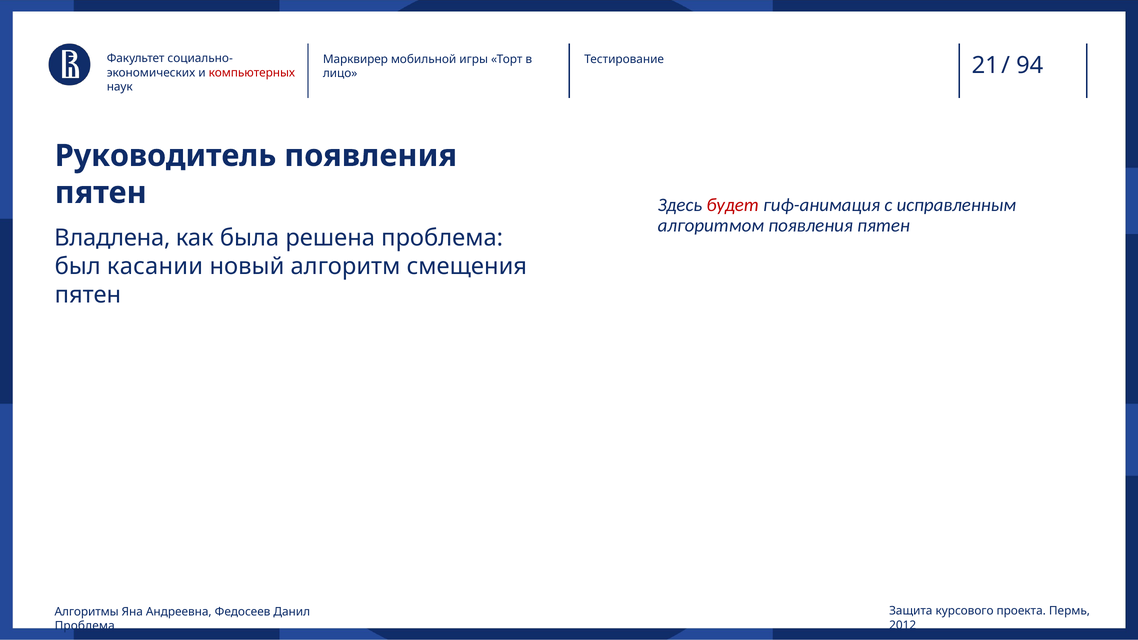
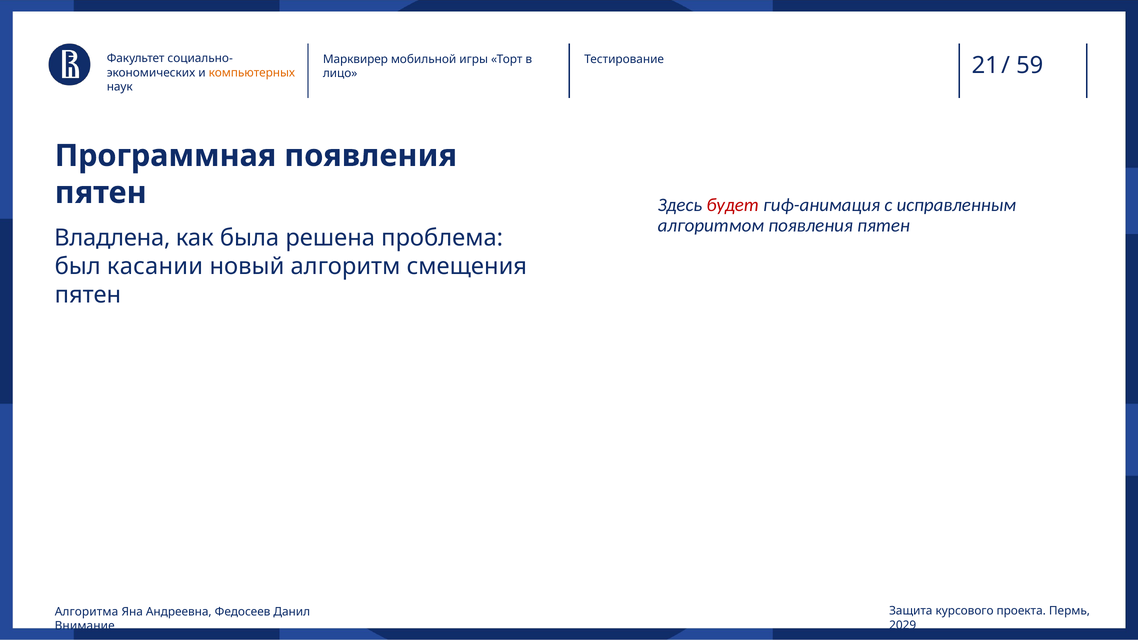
94: 94 -> 59 (1030, 65)
компьютерных colour: red -> orange (252, 73)
Руководитель: Руководитель -> Программная (166, 156)
Алгоритмы: Алгоритмы -> Алгоритма (87, 612)
2012: 2012 -> 2029 (903, 625)
Проблема: Проблема -> Внимание (85, 626)
